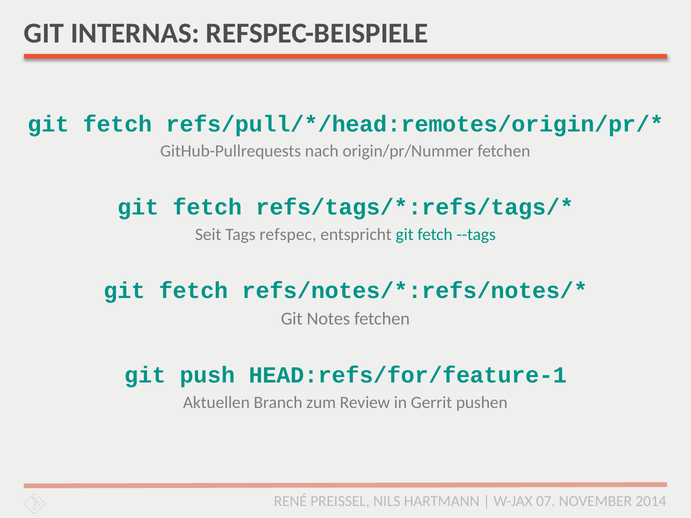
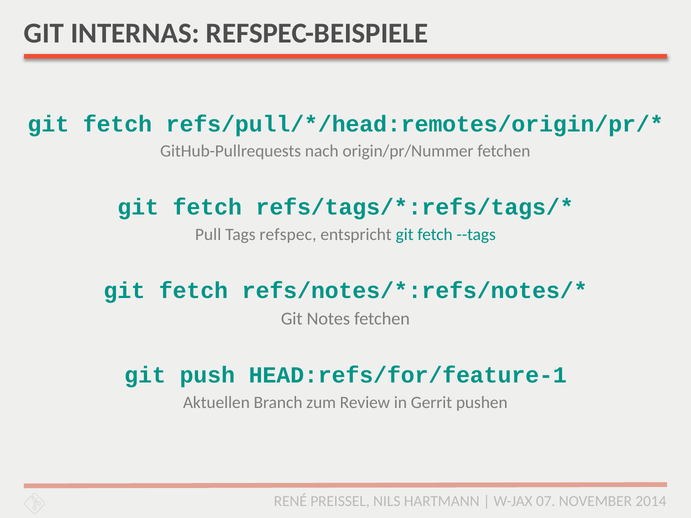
Seit: Seit -> Pull (208, 235)
